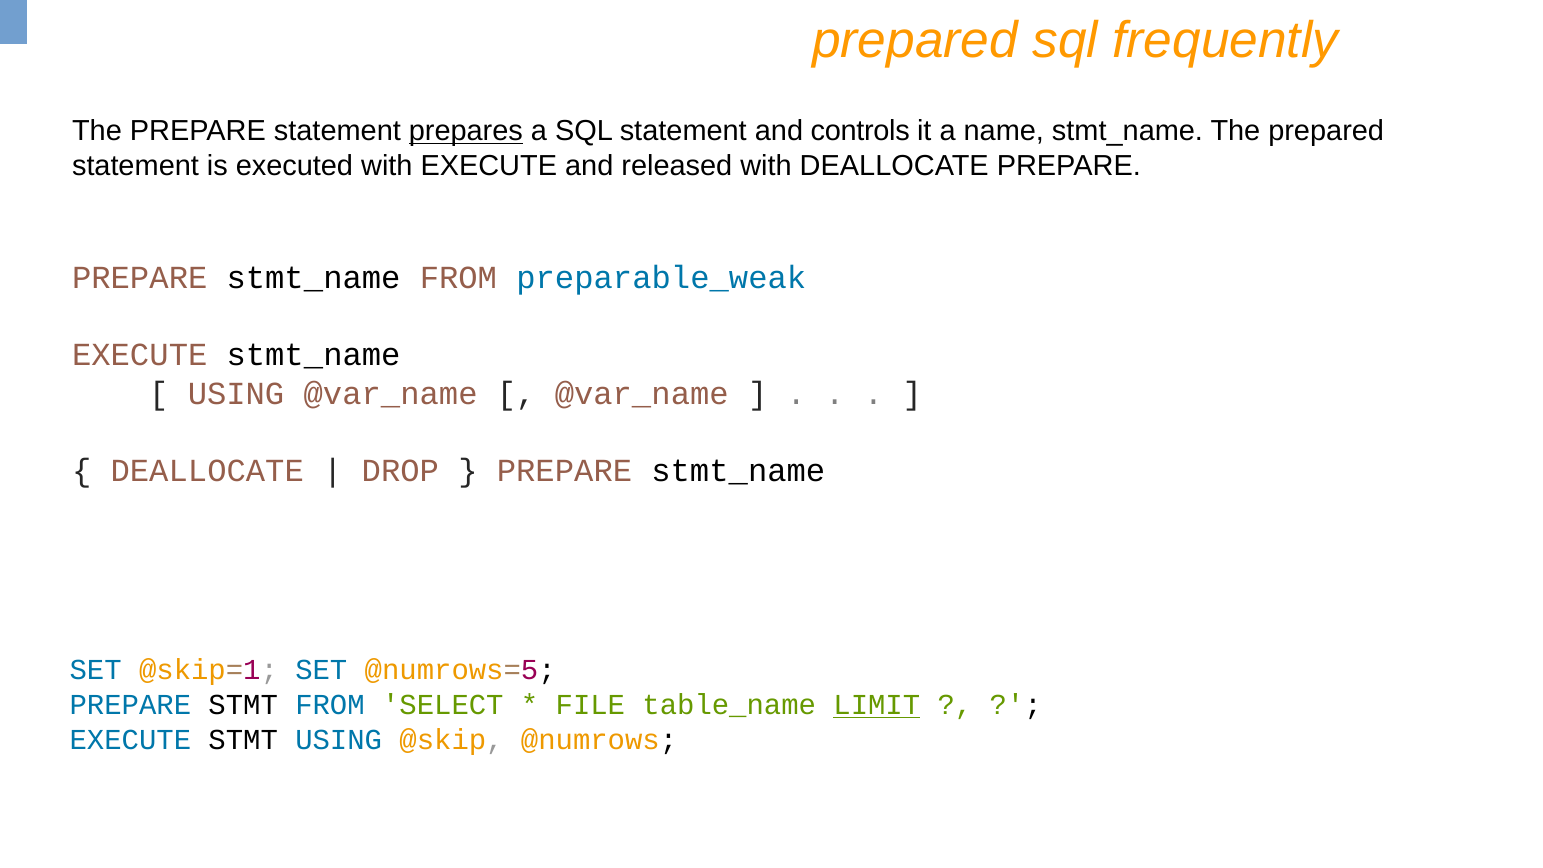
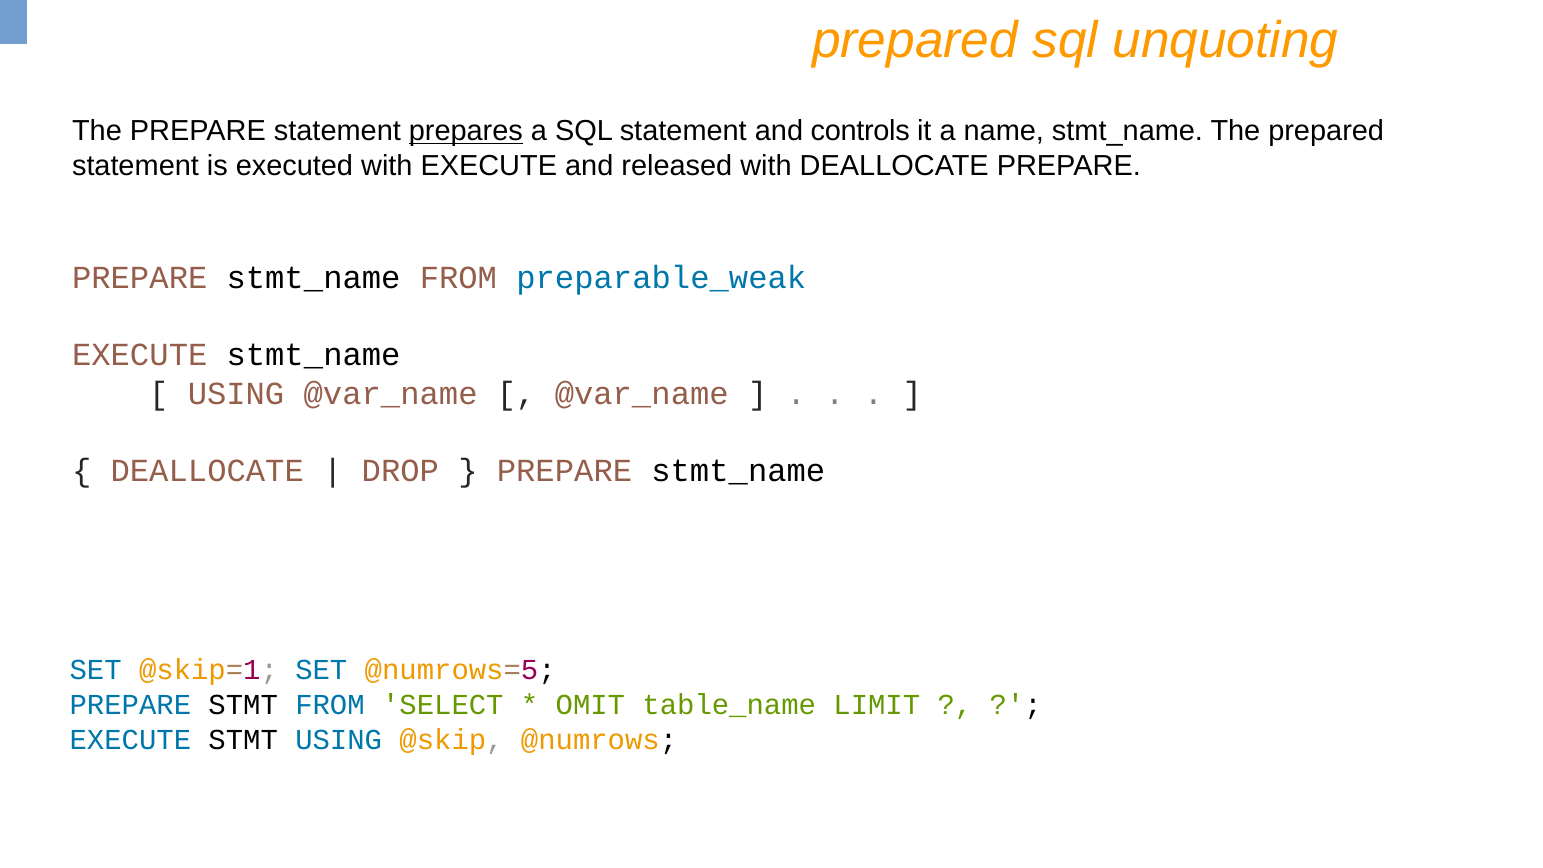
frequently: frequently -> unquoting (1225, 40)
FILE: FILE -> OMIT (590, 705)
LIMIT underline: present -> none (877, 705)
